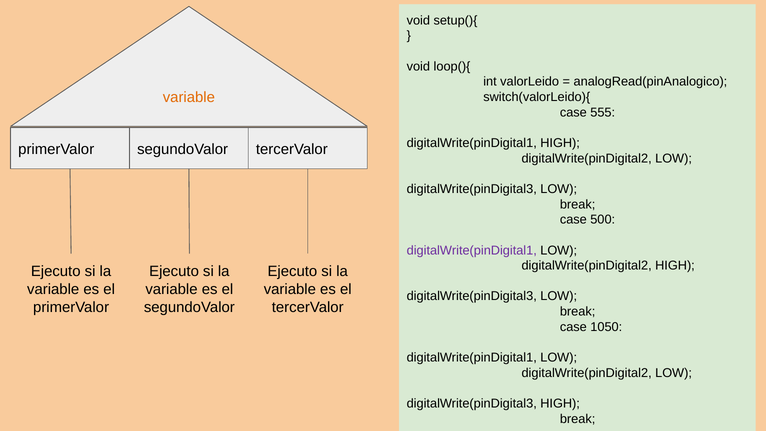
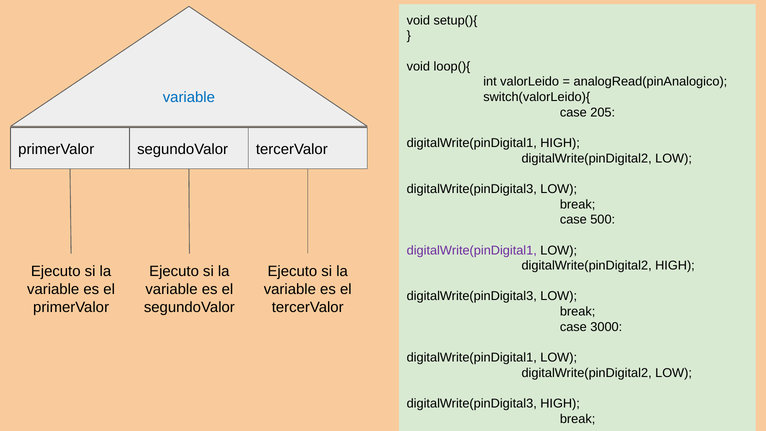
variable colour: orange -> blue (189, 97)
555: 555 -> 205 (603, 112)
1050: 1050 -> 3000 (606, 327)
